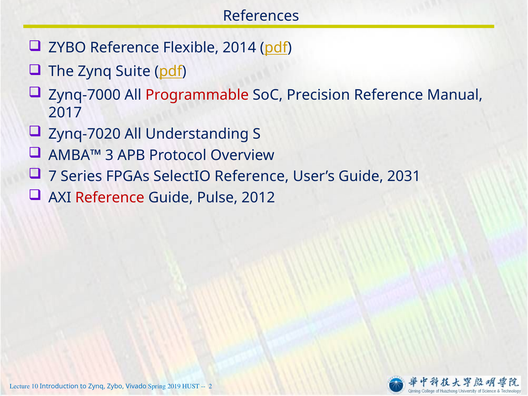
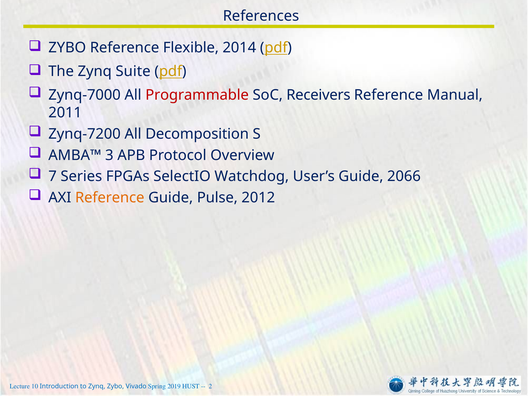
Precision: Precision -> Receivers (318, 95)
2017: 2017 -> 2011 (65, 113)
Zynq-7020: Zynq-7020 -> Zynq-7200 (85, 134)
Understanding: Understanding -> Decomposition (197, 134)
SelectIO Reference: Reference -> Watchdog (252, 176)
2031: 2031 -> 2066 (404, 176)
Reference colour: red -> orange (110, 198)
